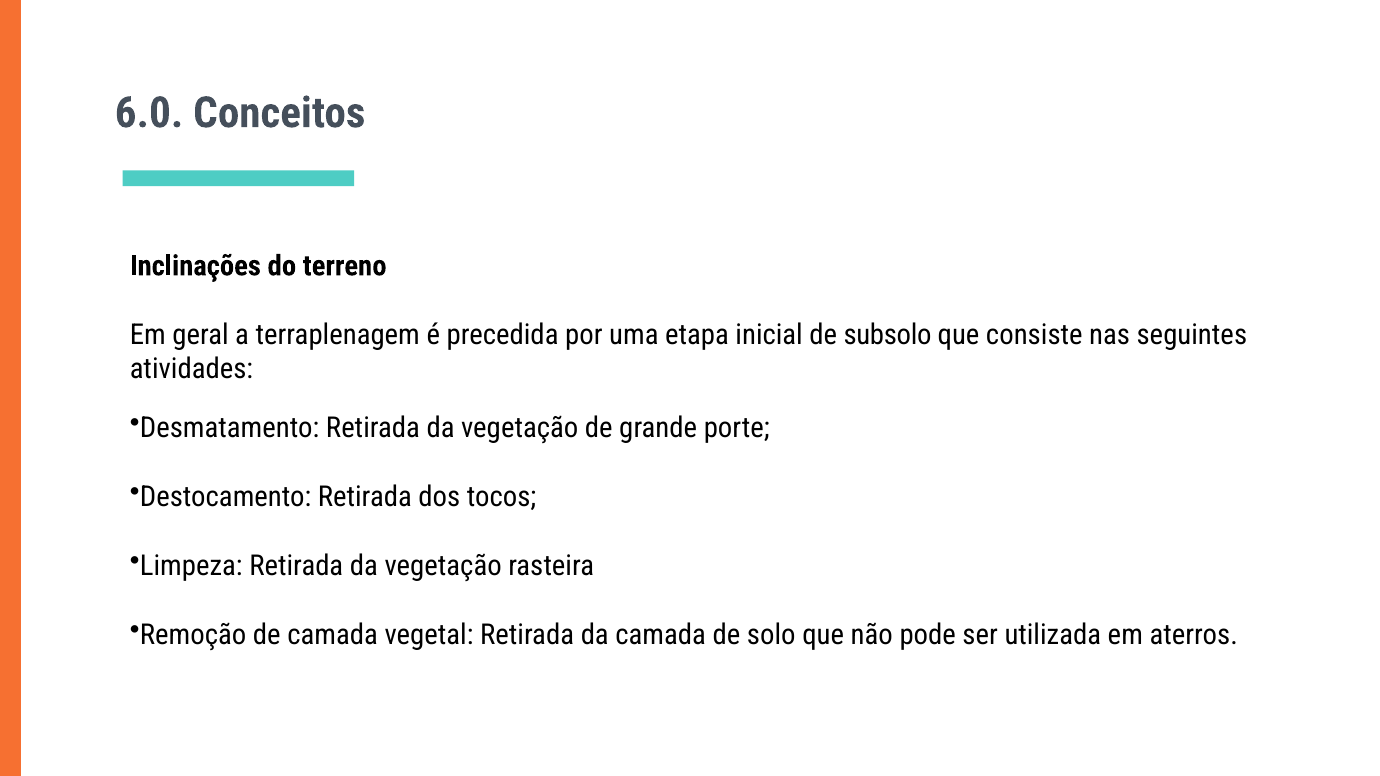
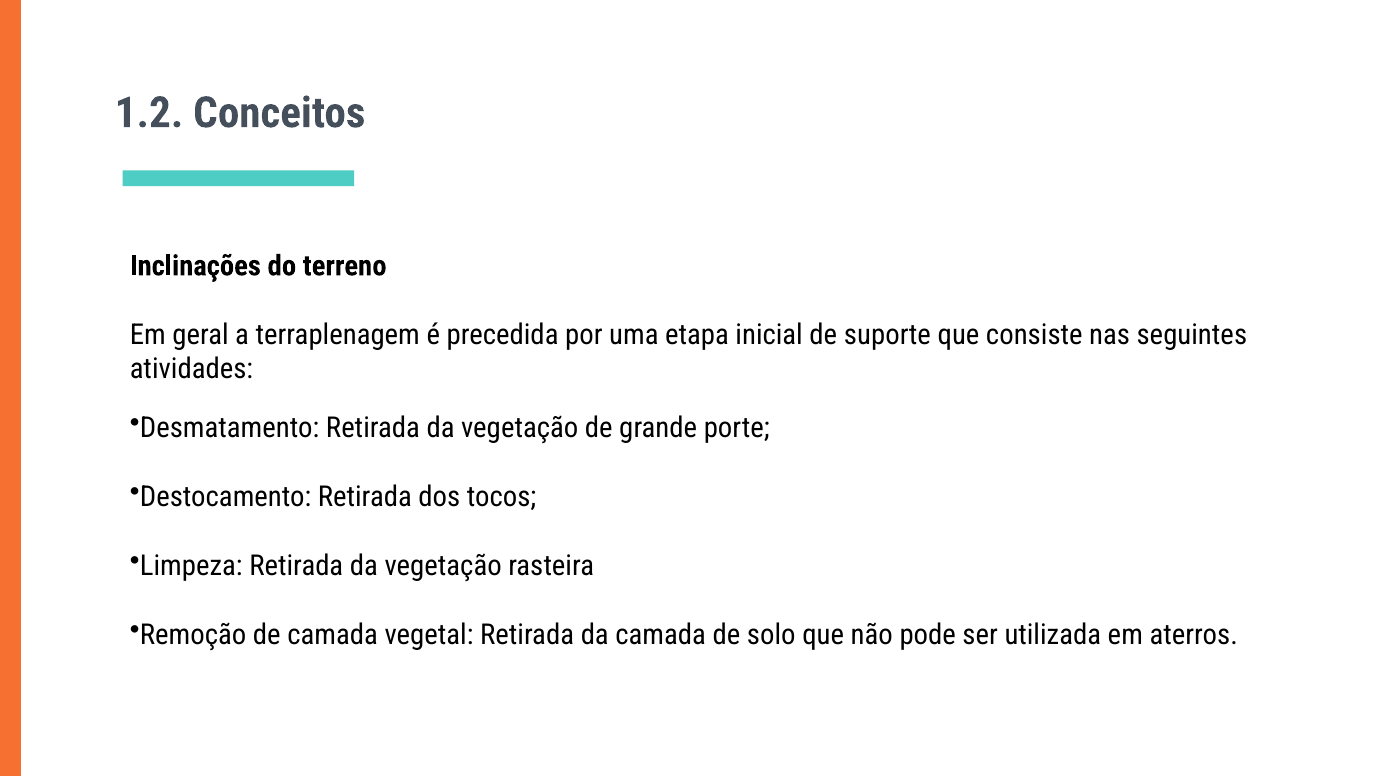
6.0: 6.0 -> 1.2 (149, 113)
subsolo: subsolo -> suporte (887, 335)
